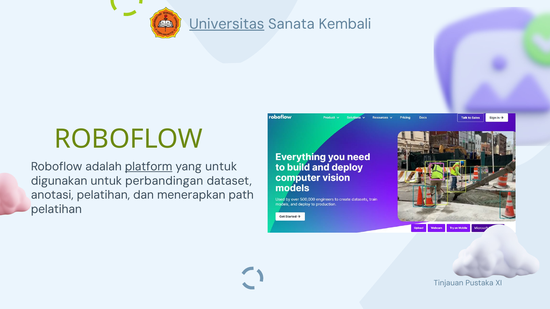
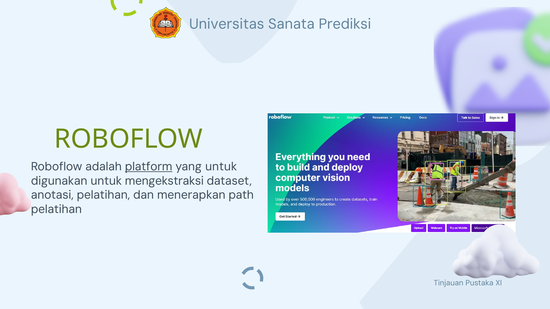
Universitas underline: present -> none (227, 24)
Kembali: Kembali -> Prediksi (345, 24)
perbandingan: perbandingan -> mengekstraksi (164, 181)
